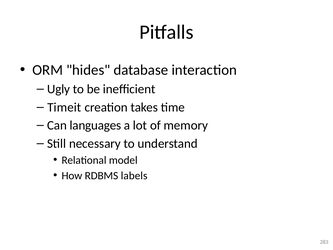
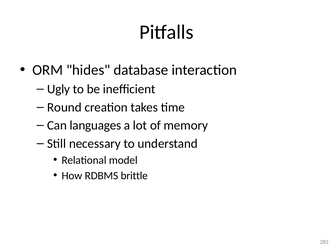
Timeit: Timeit -> Round (64, 107)
labels: labels -> brittle (134, 175)
